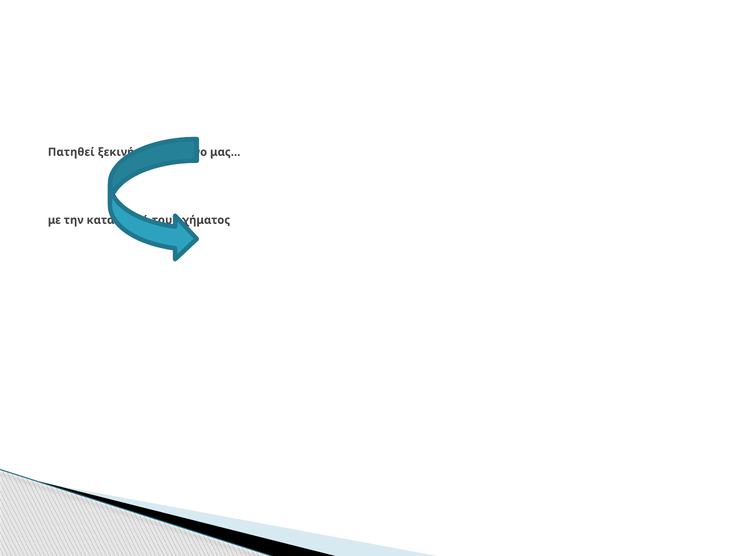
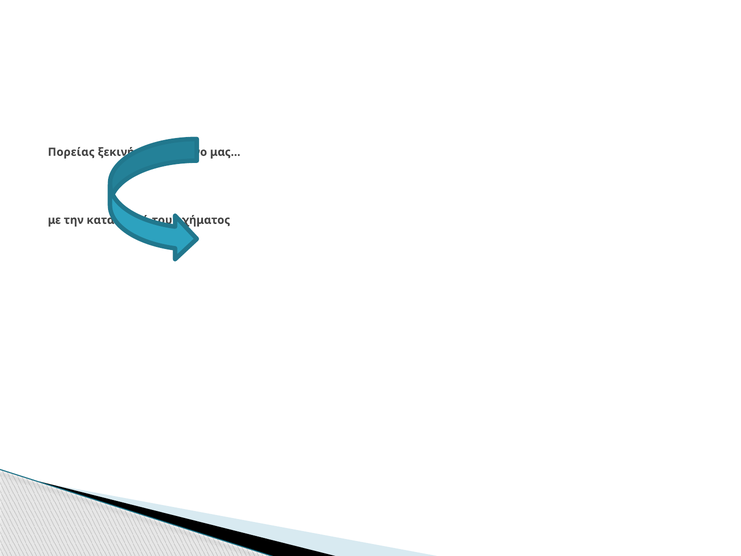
Πατηθεί: Πατηθεί -> Πορείας (71, 152)
